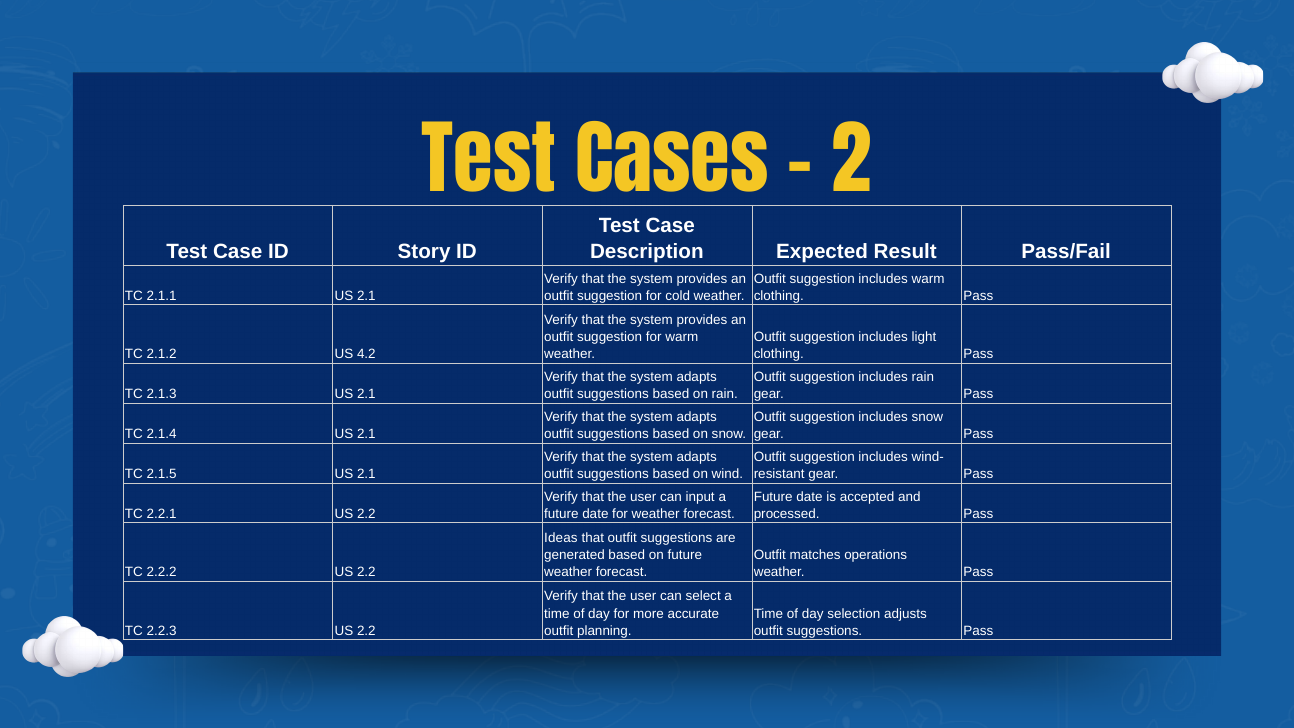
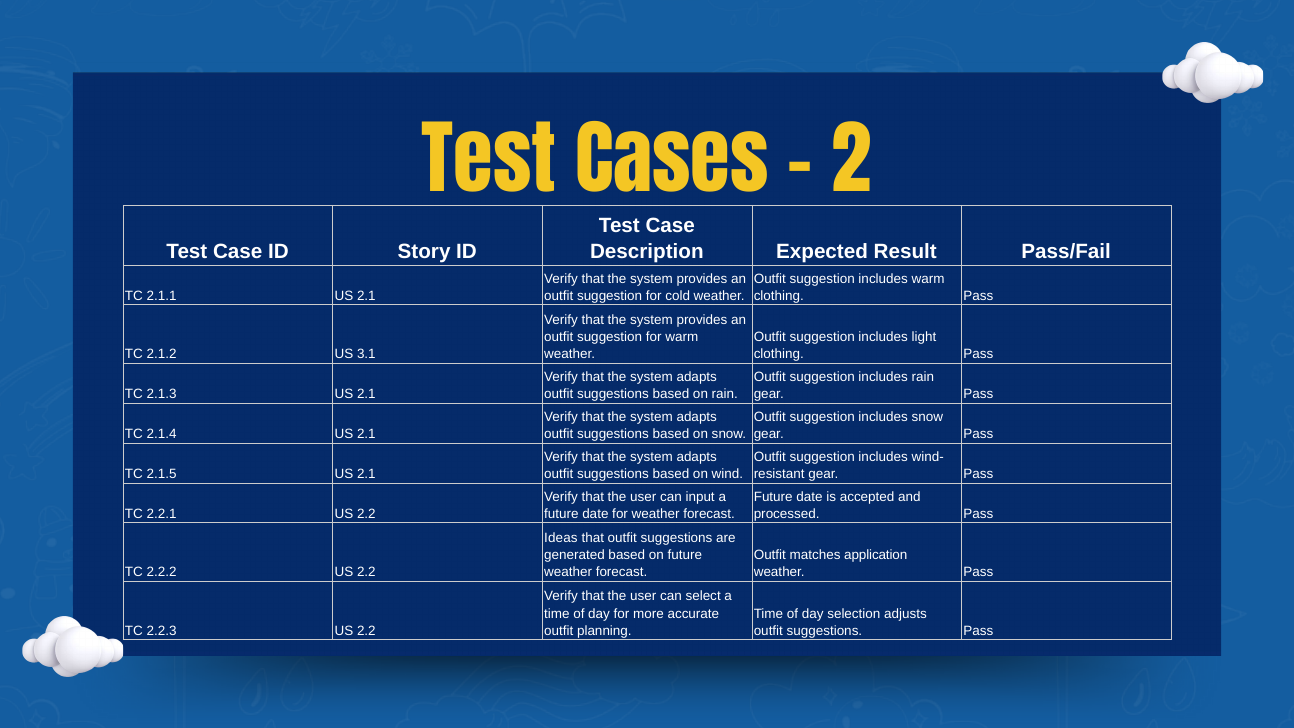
4.2: 4.2 -> 3.1 (366, 354)
operations: operations -> application (876, 555)
